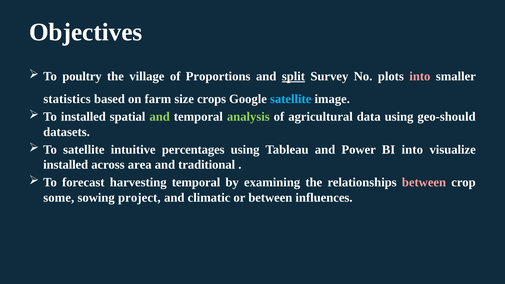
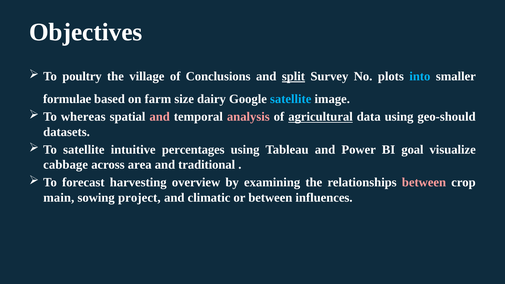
Proportions: Proportions -> Conclusions (218, 76)
into colour: pink -> light blue (420, 76)
statistics: statistics -> formulae (67, 99)
crops: crops -> dairy (211, 99)
To installed: installed -> whereas (83, 117)
and colour: light green -> pink (160, 117)
analysis colour: light green -> pink (248, 117)
agricultural underline: none -> present (321, 117)
BI into: into -> goal (412, 150)
installed: installed -> cabbage (66, 165)
harvesting temporal: temporal -> overview (196, 182)
some: some -> main (59, 198)
